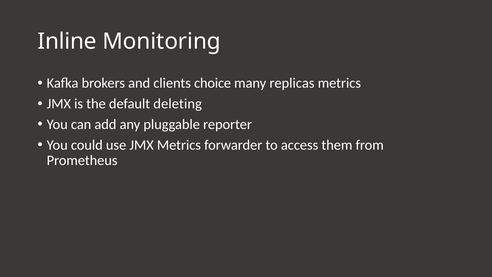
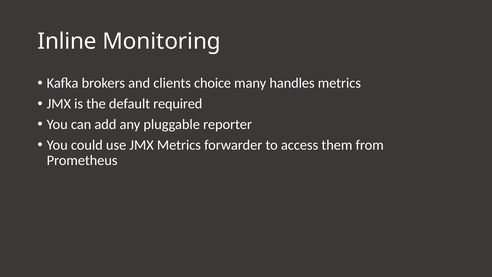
replicas: replicas -> handles (292, 83)
deleting: deleting -> required (178, 104)
